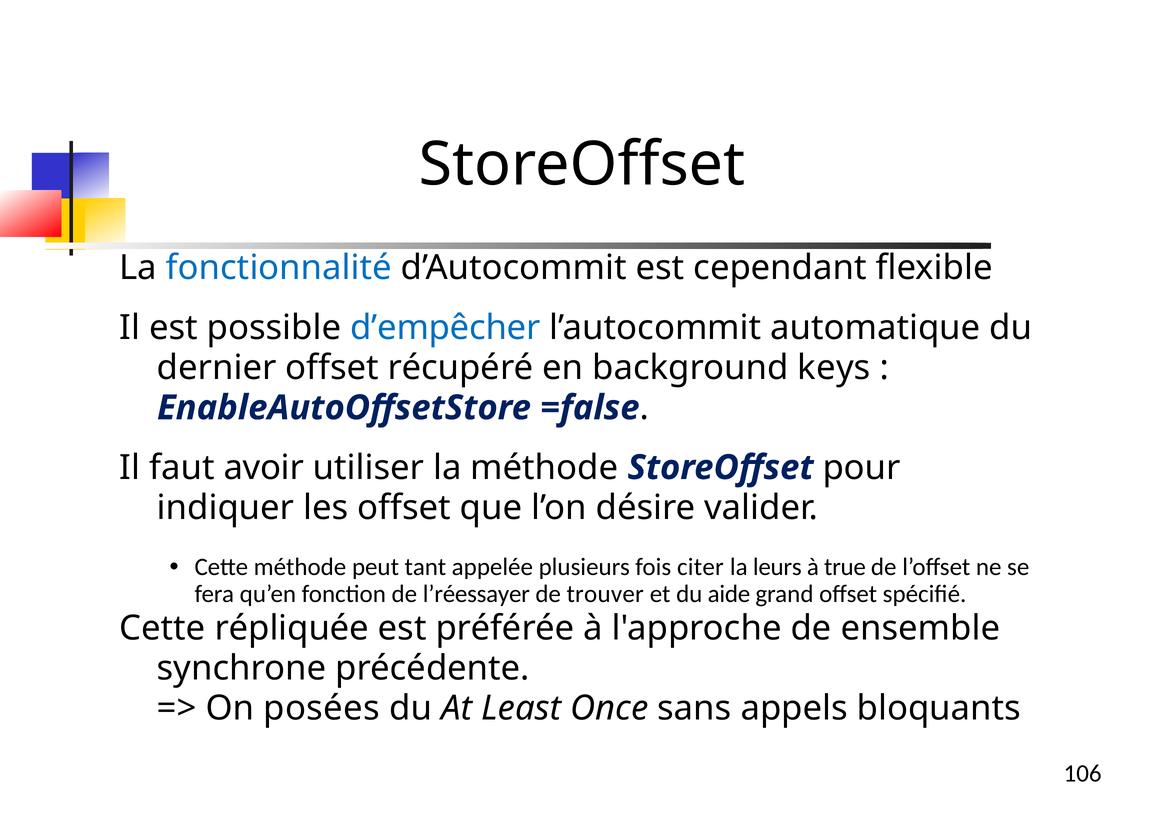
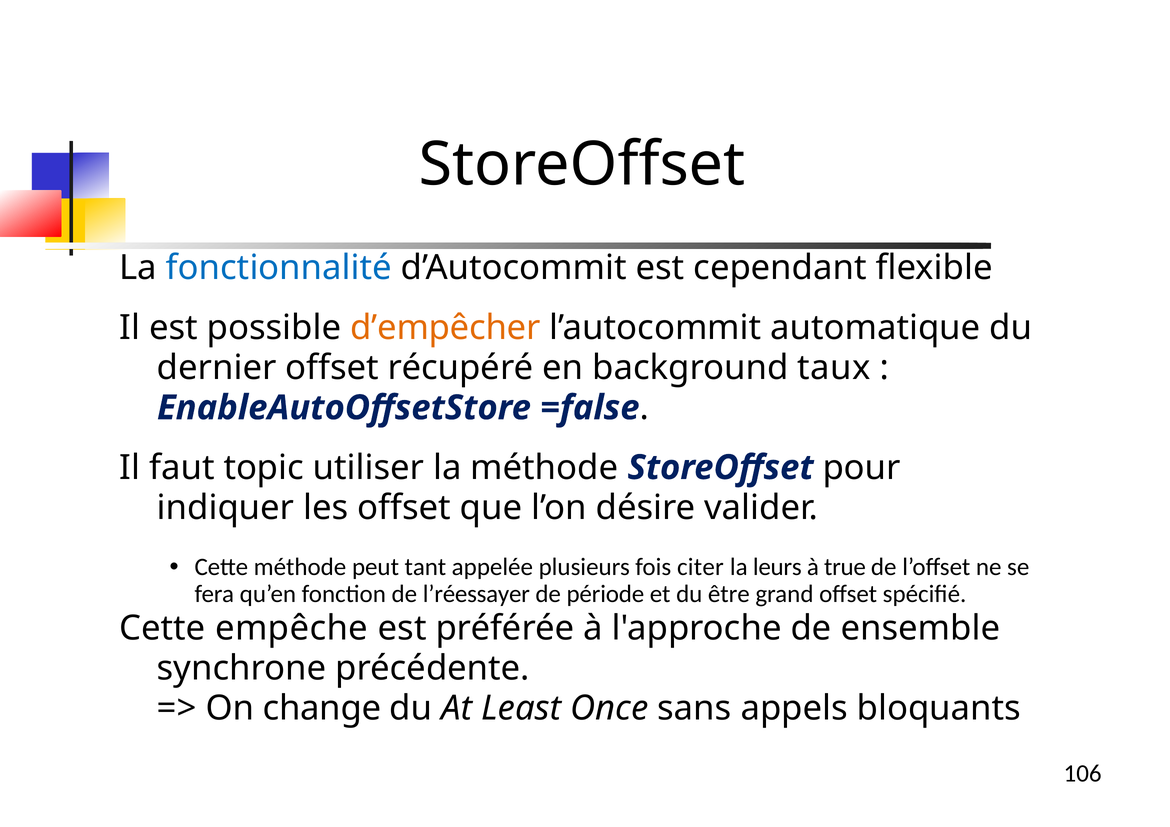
d’empêcher colour: blue -> orange (445, 328)
keys: keys -> taux (834, 368)
avoir: avoir -> topic (264, 468)
trouver: trouver -> période (605, 594)
aide: aide -> être (729, 594)
répliquée: répliquée -> empêche (292, 629)
posées: posées -> change (322, 709)
